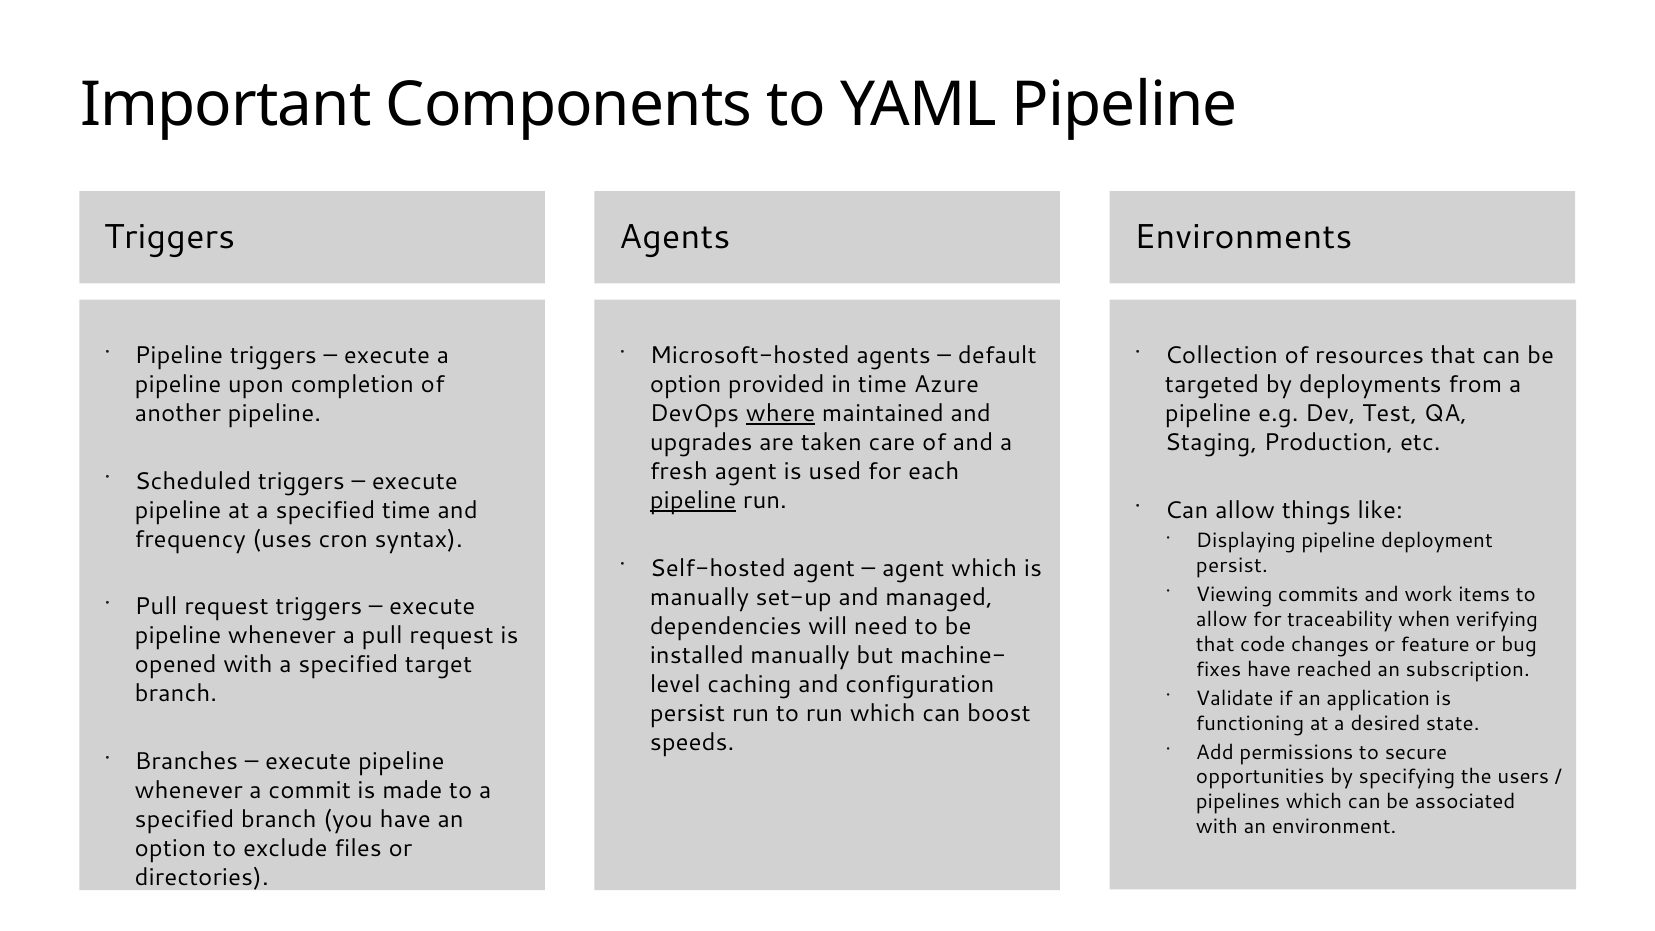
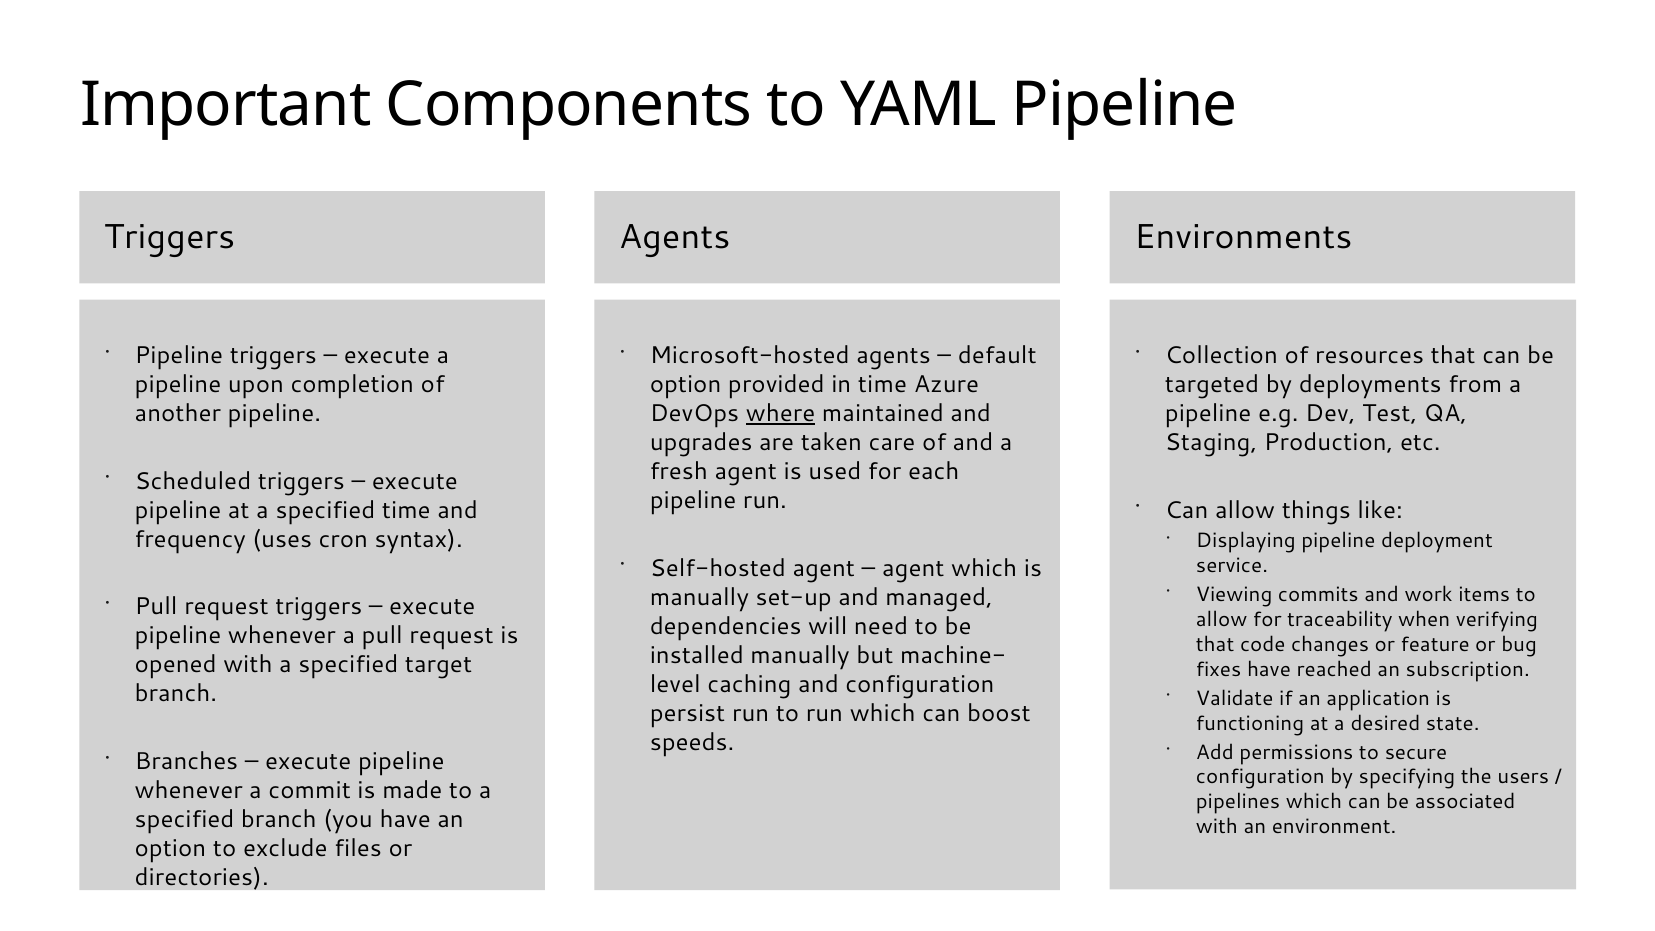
pipeline underline: present -> none (693, 501)
persist: persist -> service (1232, 566)
opportunities: opportunities -> configuration (1260, 777)
